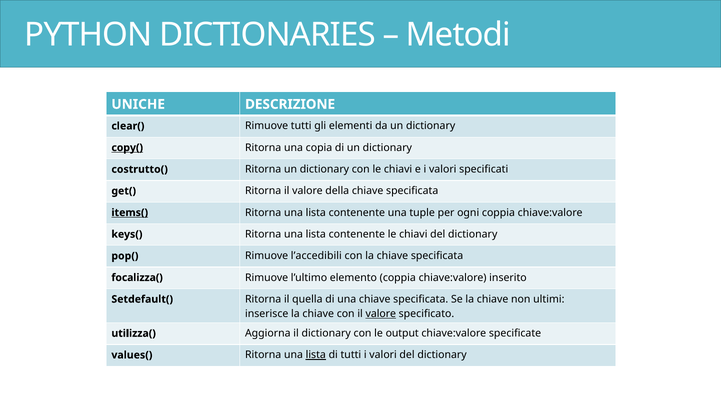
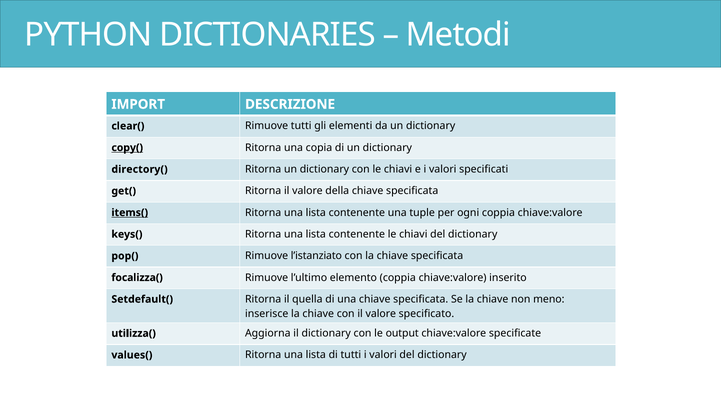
UNICHE: UNICHE -> IMPORT (138, 104)
costrutto(: costrutto( -> directory( (140, 169)
l’accedibili: l’accedibili -> l’istanziato (316, 256)
ultimi: ultimi -> meno (549, 299)
valore underline: present -> none (381, 313)
lista underline: present -> none (316, 355)
